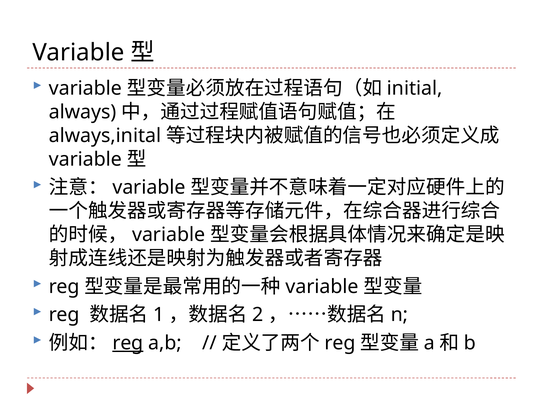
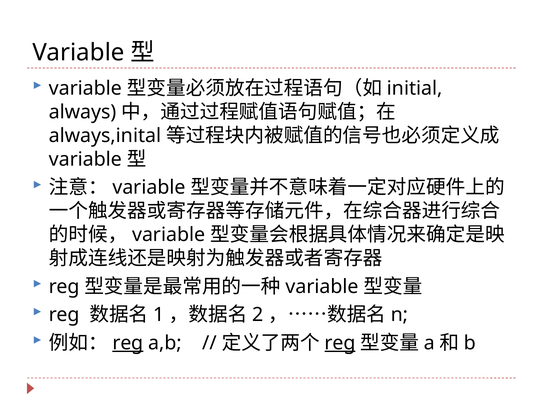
reg underline: none -> present (340, 342)
